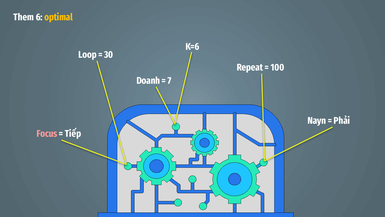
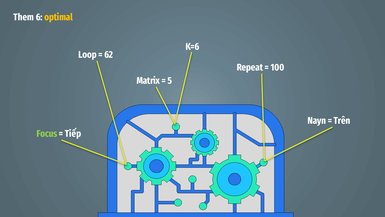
30: 30 -> 62 (109, 54)
Doanh: Doanh -> Matrix (148, 80)
7: 7 -> 5 (170, 80)
Phải: Phải -> Trên (342, 121)
Focus colour: pink -> light green (47, 133)
